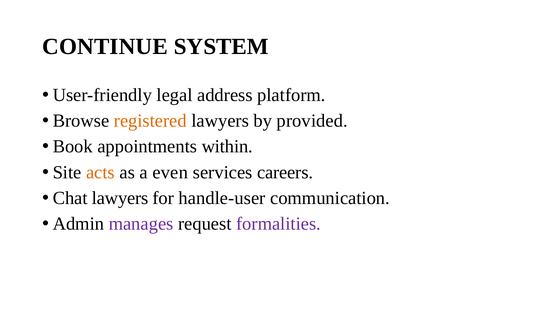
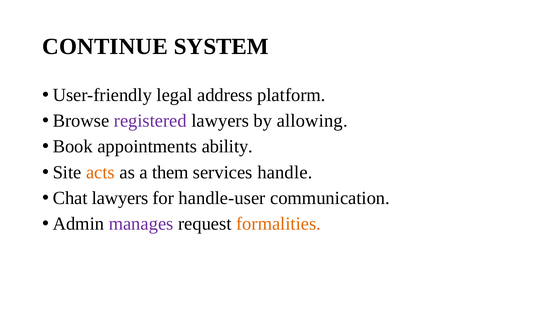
registered colour: orange -> purple (150, 121)
provided: provided -> allowing (312, 121)
within: within -> ability (227, 147)
even: even -> them (170, 172)
careers: careers -> handle (285, 172)
formalities colour: purple -> orange (279, 224)
